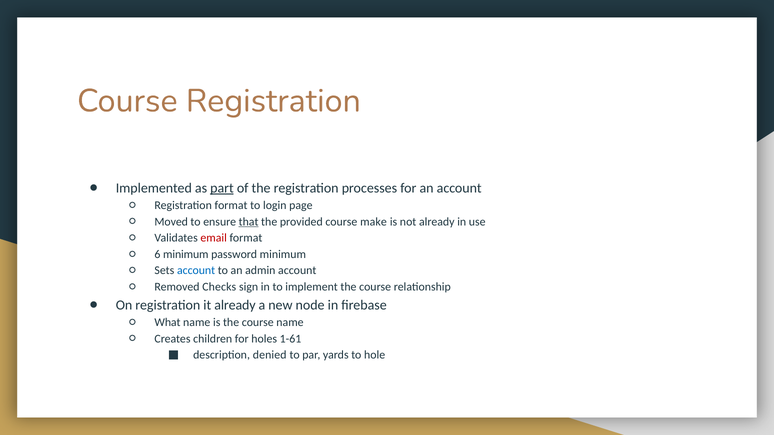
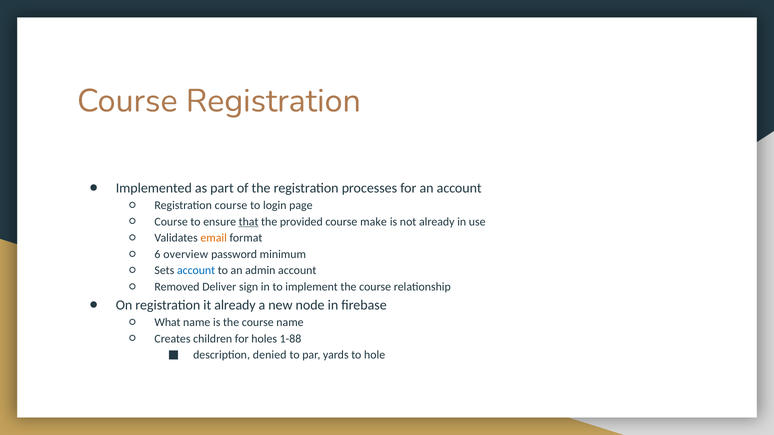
part underline: present -> none (222, 188)
Registration format: format -> course (231, 206)
Moved: Moved -> Course (171, 222)
email colour: red -> orange (214, 238)
6 minimum: minimum -> overview (186, 254)
Checks: Checks -> Deliver (219, 287)
1-61: 1-61 -> 1-88 (290, 339)
